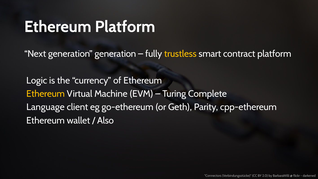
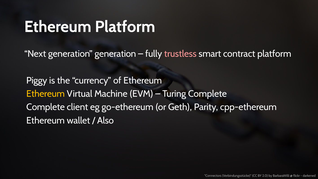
trustless colour: yellow -> pink (180, 54)
Logic: Logic -> Piggy (37, 80)
Language: Language -> Complete (46, 107)
